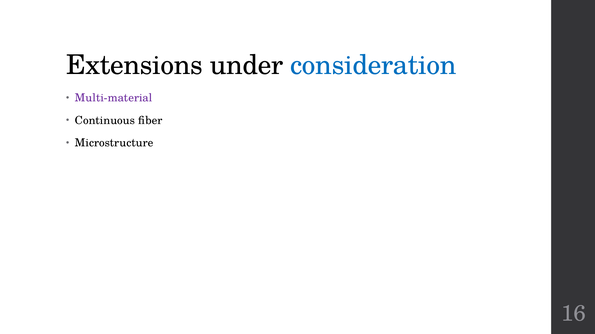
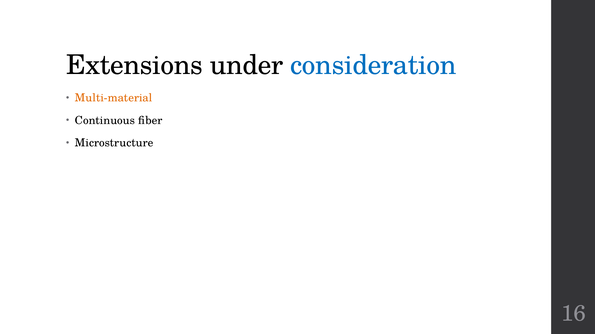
Multi-material colour: purple -> orange (114, 98)
